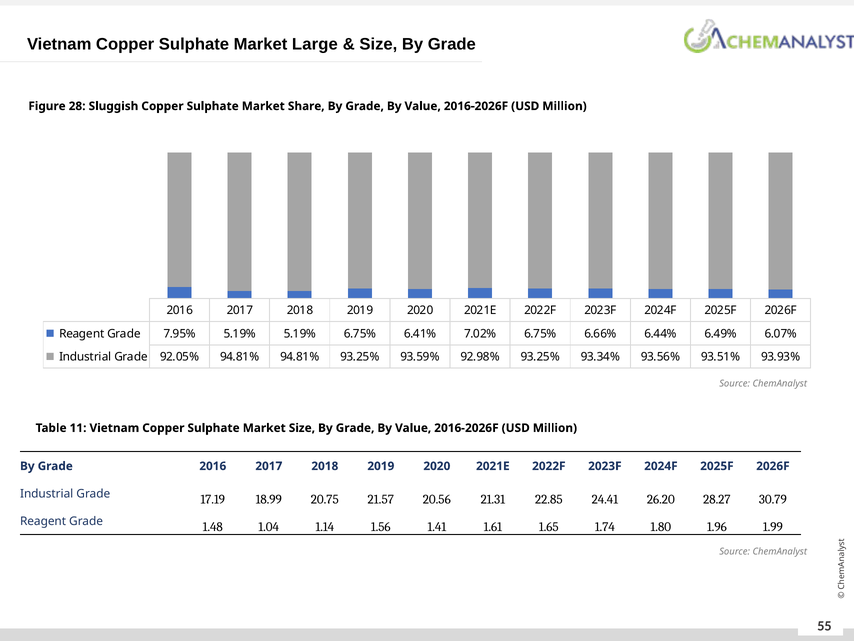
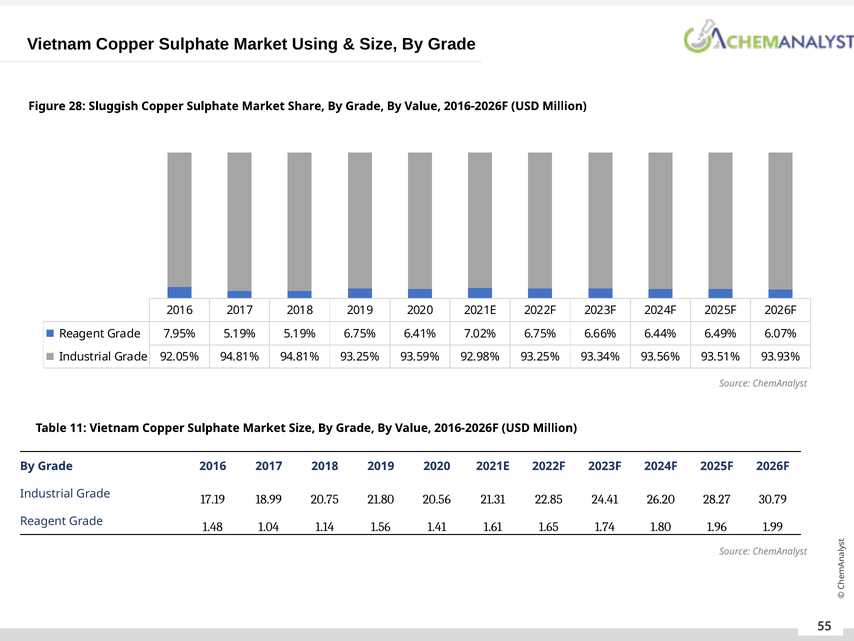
Large: Large -> Using (315, 44)
21.57: 21.57 -> 21.80 (381, 499)
